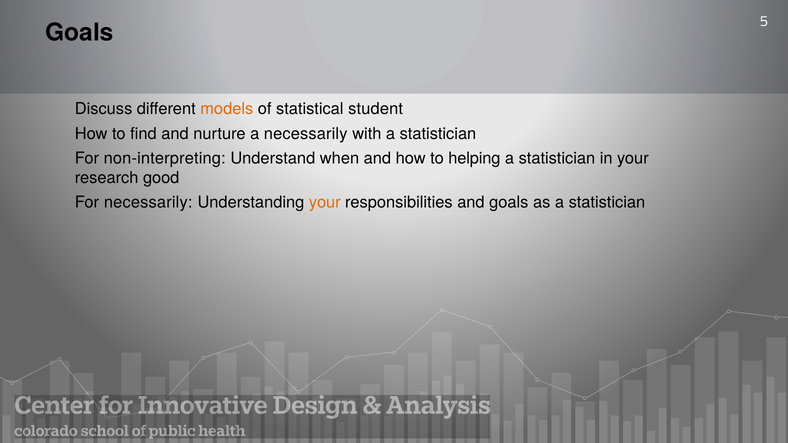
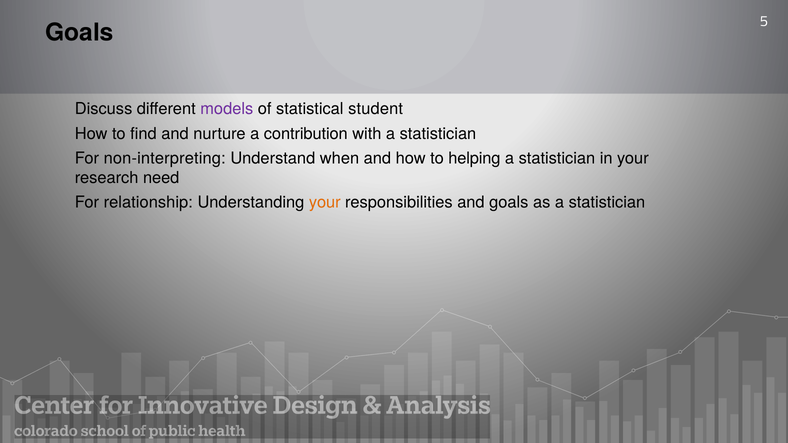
models colour: orange -> purple (227, 109)
a necessarily: necessarily -> contribution (306, 134)
good: good -> need (161, 178)
necessarily: necessarily -> relationship (148, 203)
